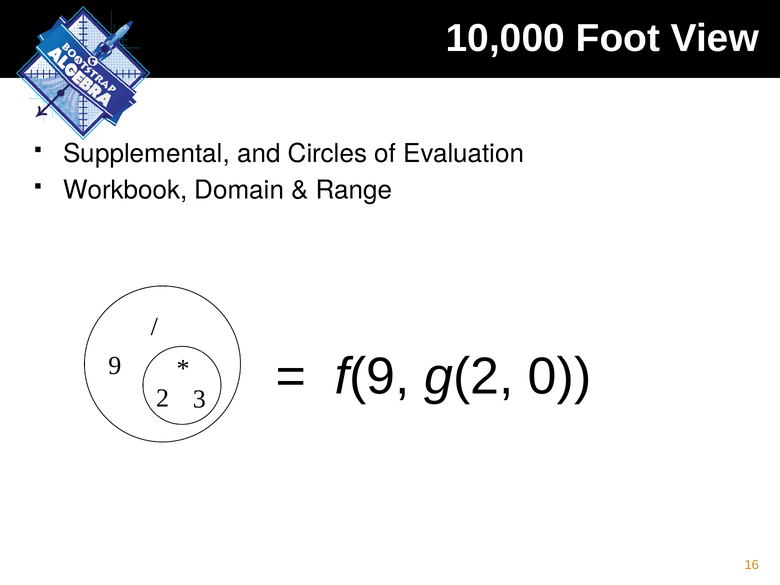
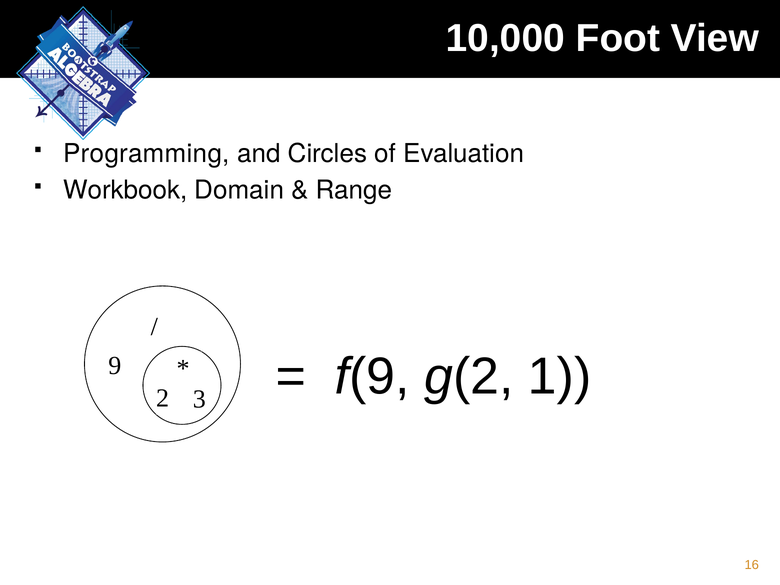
Supplemental: Supplemental -> Programming (146, 154)
0: 0 -> 1 (560, 377)
